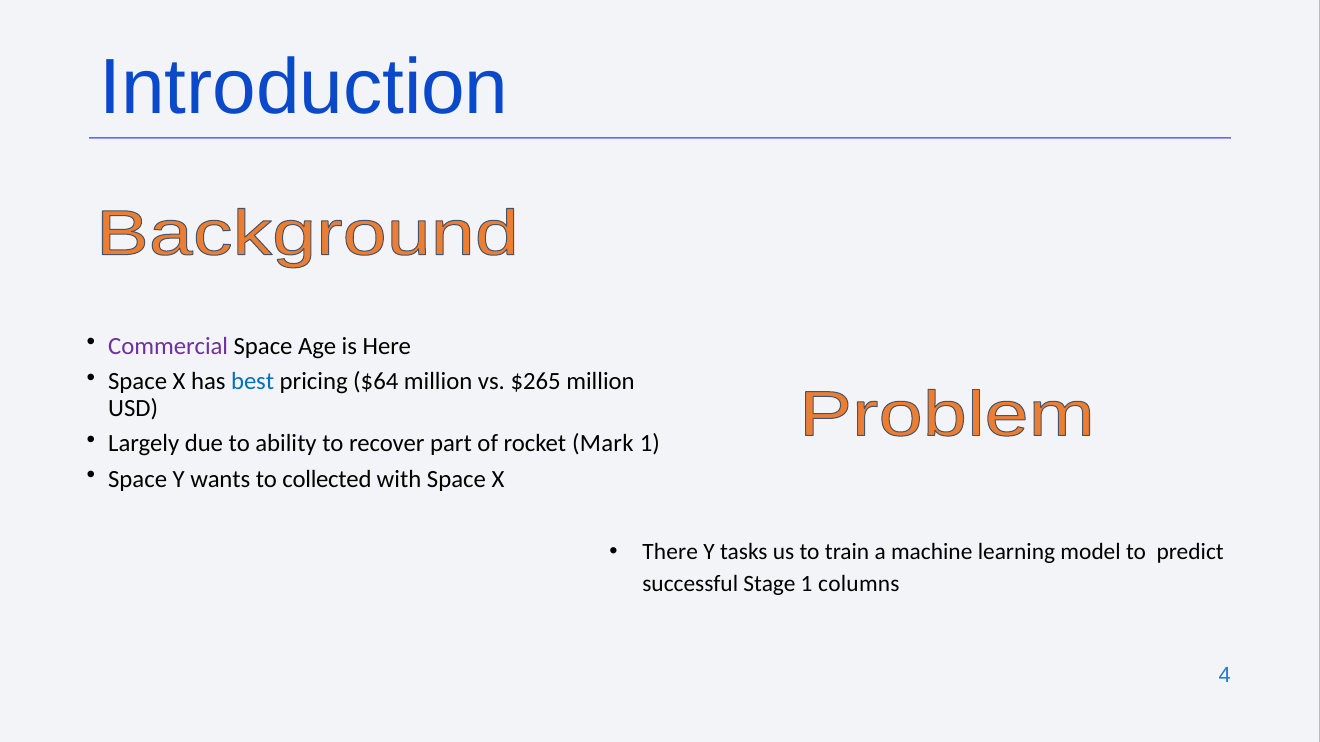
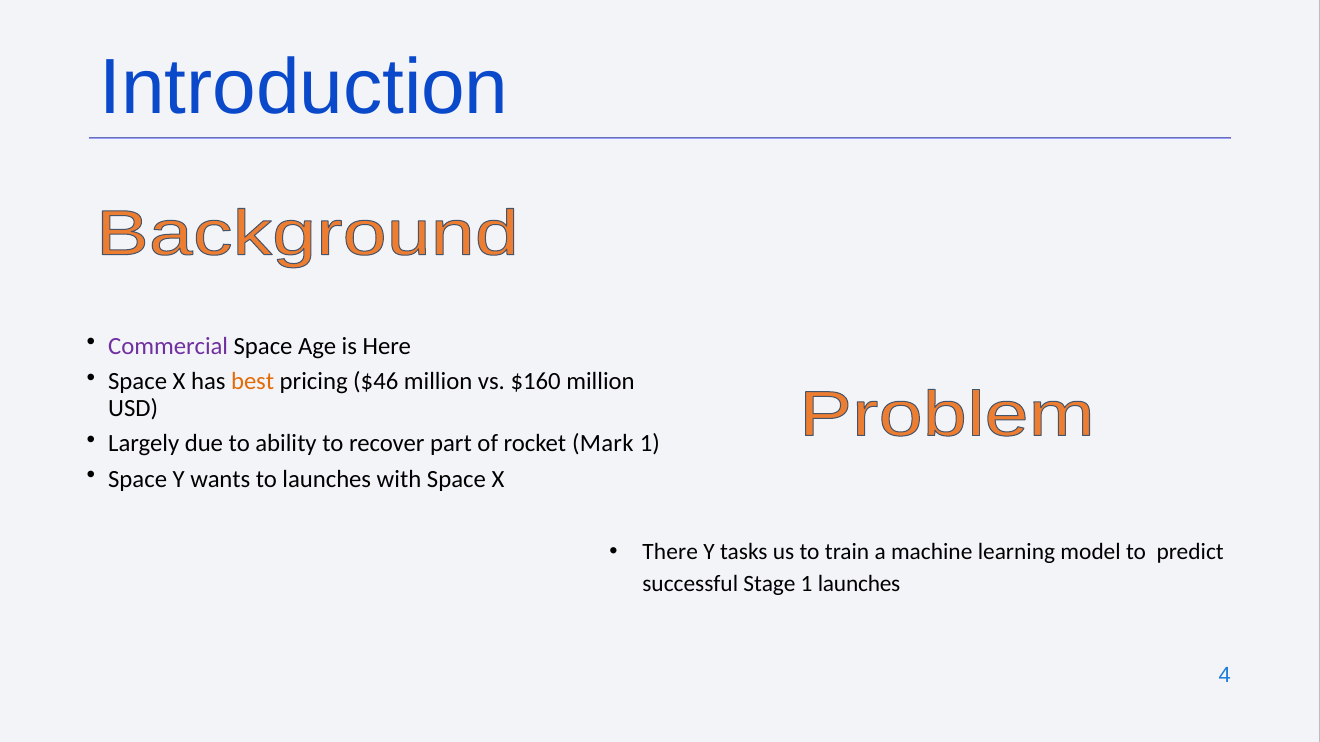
best colour: blue -> orange (253, 382)
$64: $64 -> $46 (376, 382)
$265: $265 -> $160 (536, 382)
to collected: collected -> launches (327, 479)
1 columns: columns -> launches (859, 584)
